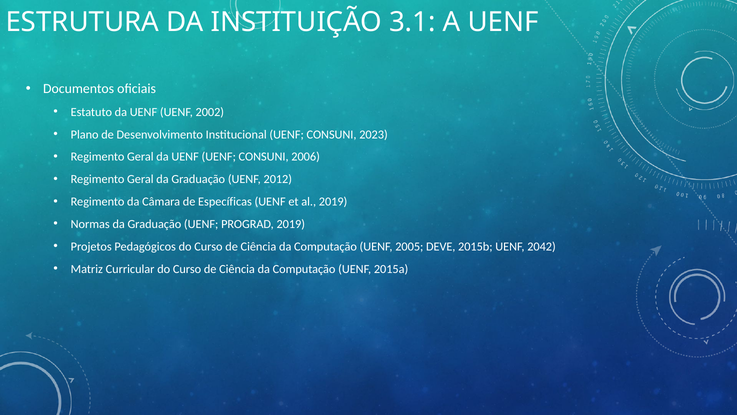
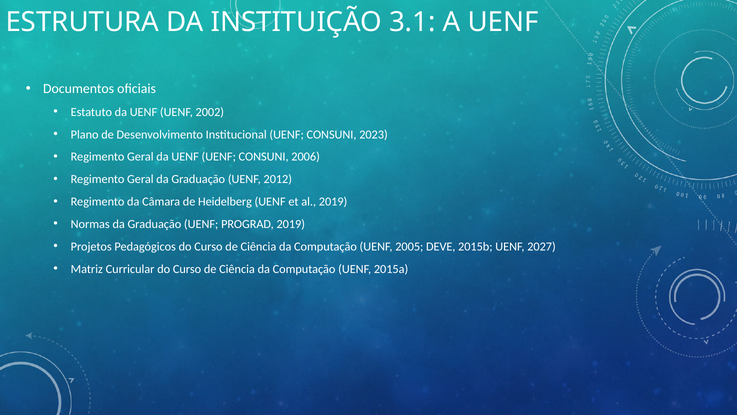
Específicas: Específicas -> Heidelberg (225, 202)
2042: 2042 -> 2027 (542, 246)
